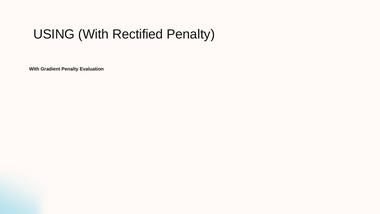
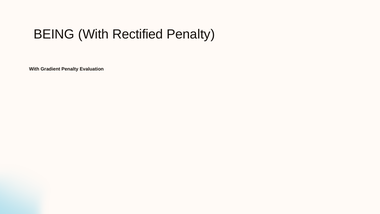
USING: USING -> BEING (54, 34)
